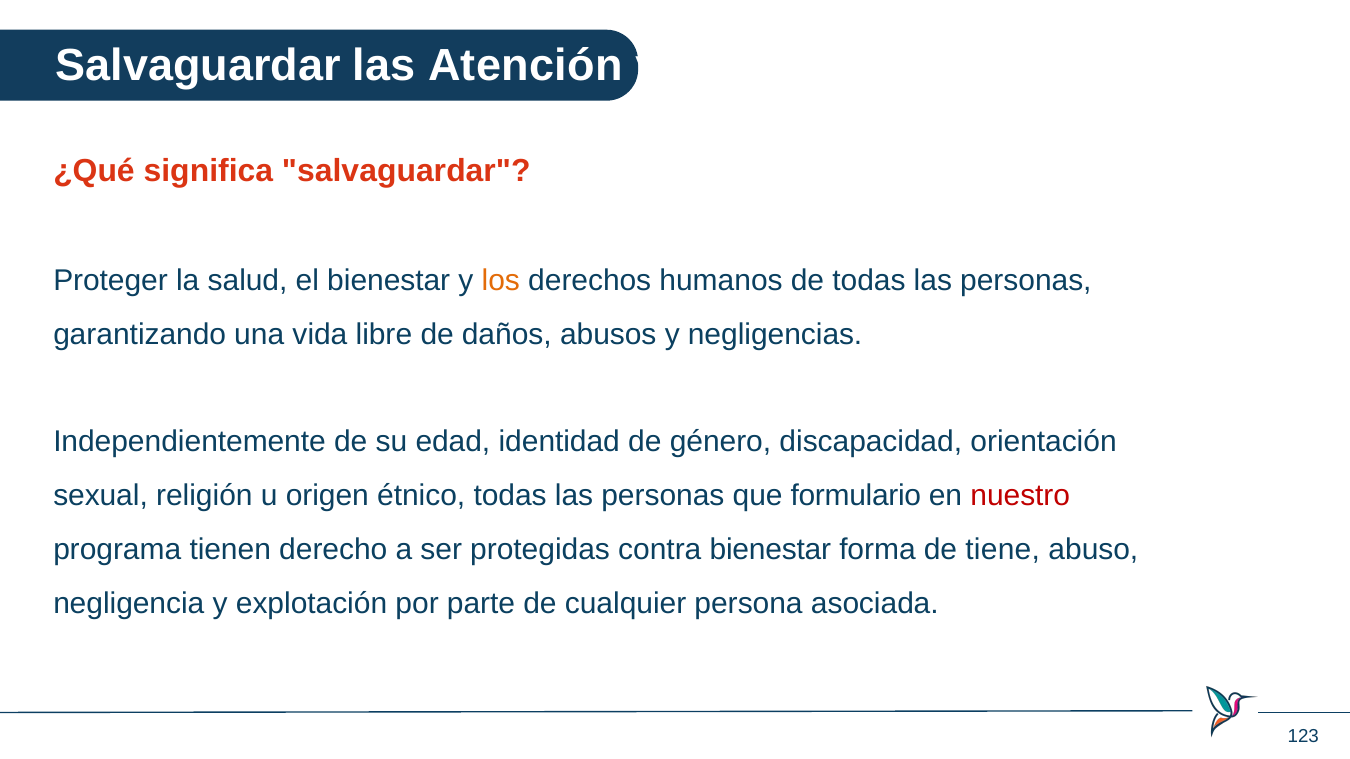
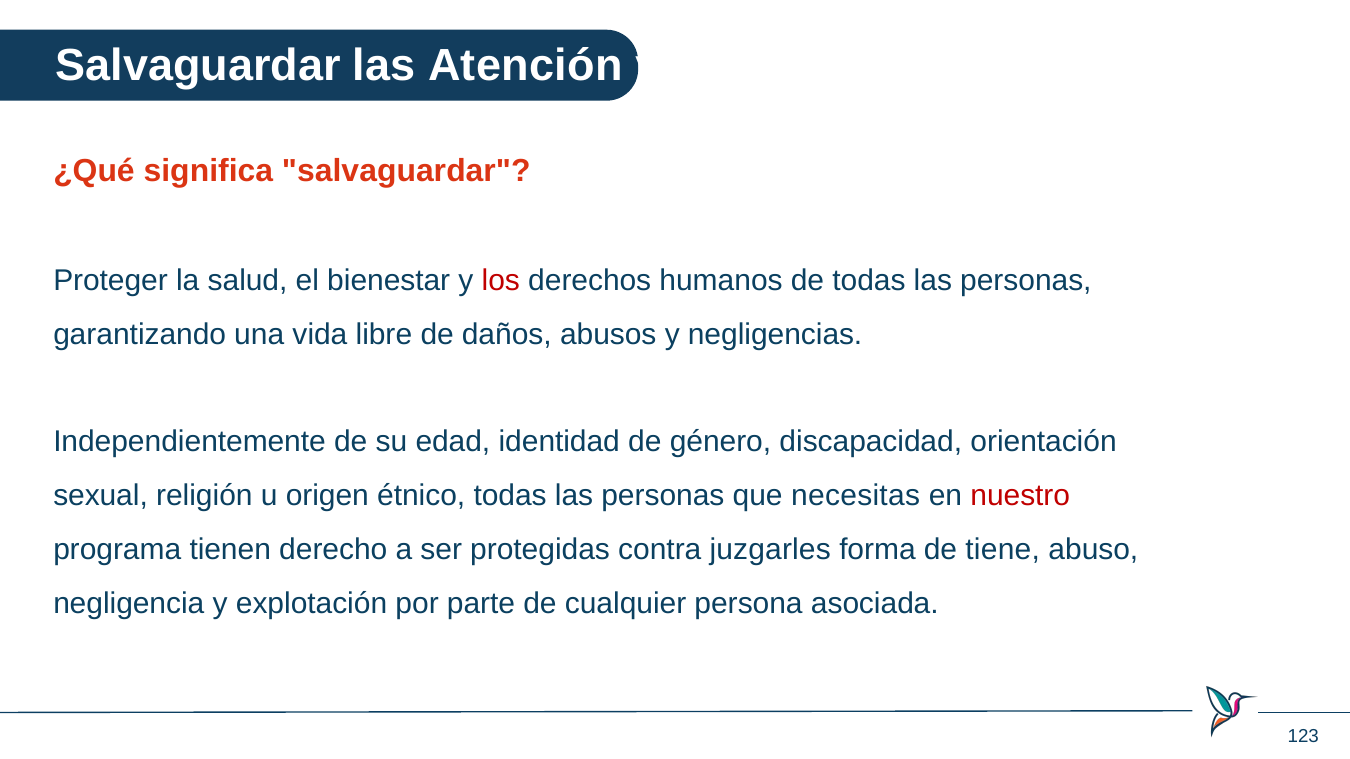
los colour: orange -> red (501, 280)
formulario: formulario -> necesitas (856, 496)
contra bienestar: bienestar -> juzgarles (770, 550)
